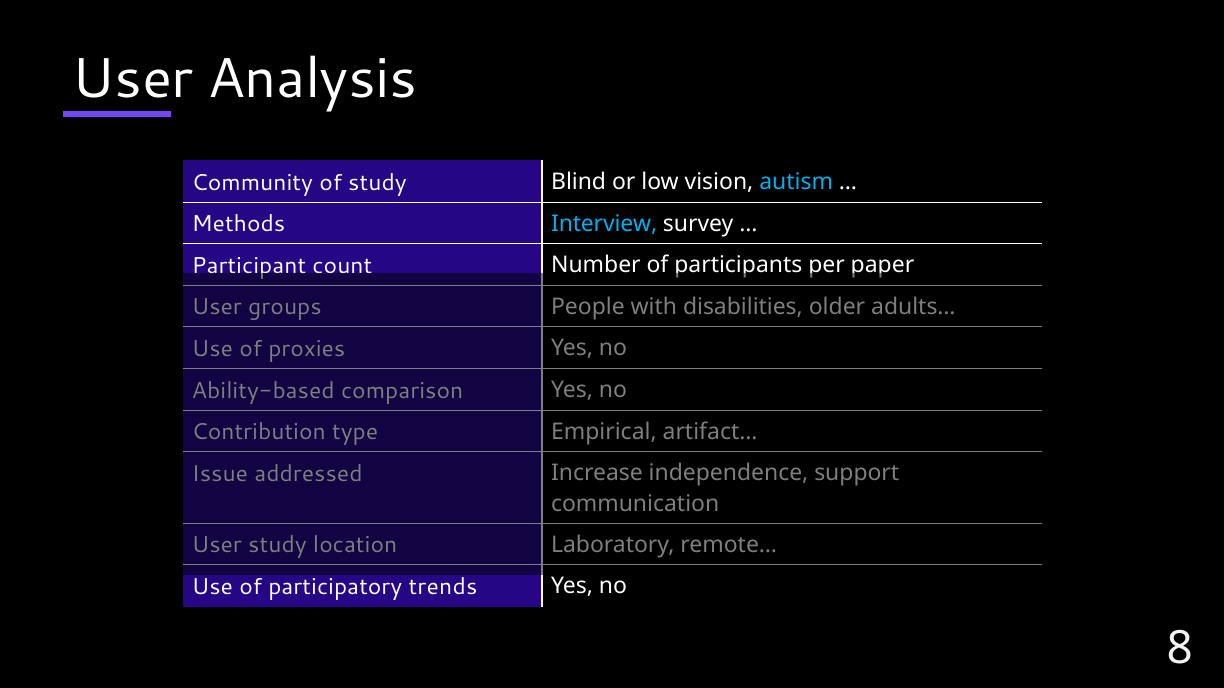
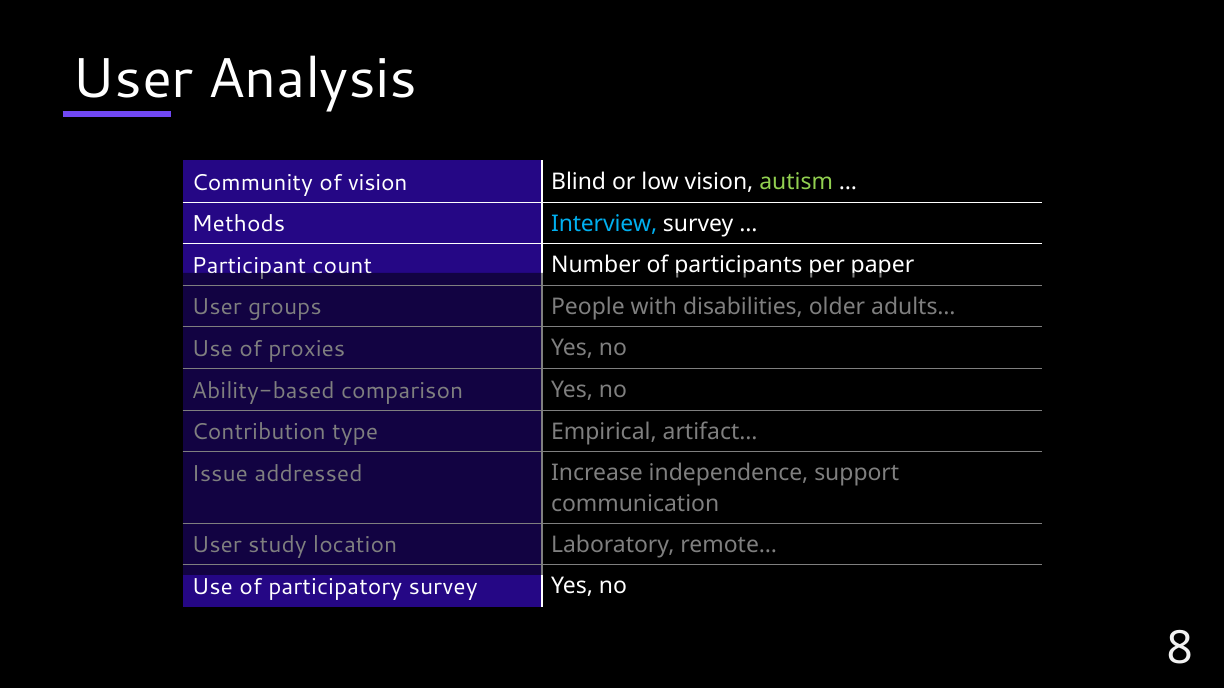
of study: study -> vision (378, 183)
autism colour: light blue -> light green (796, 182)
participatory trends: trends -> survey (443, 587)
